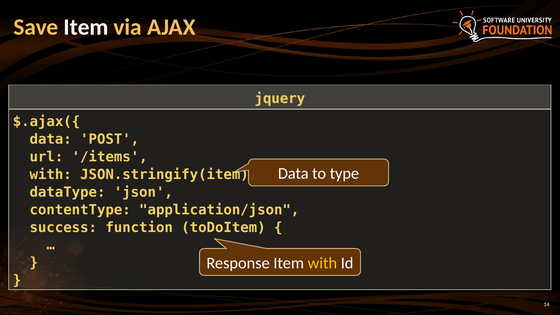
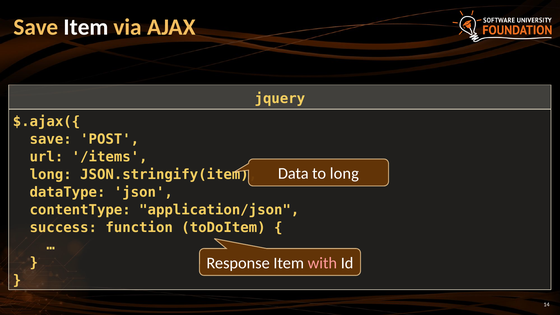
data: data -> save (51, 139)
to type: type -> long (344, 174)
with: with -> long (51, 175)
with colour: yellow -> pink (322, 263)
